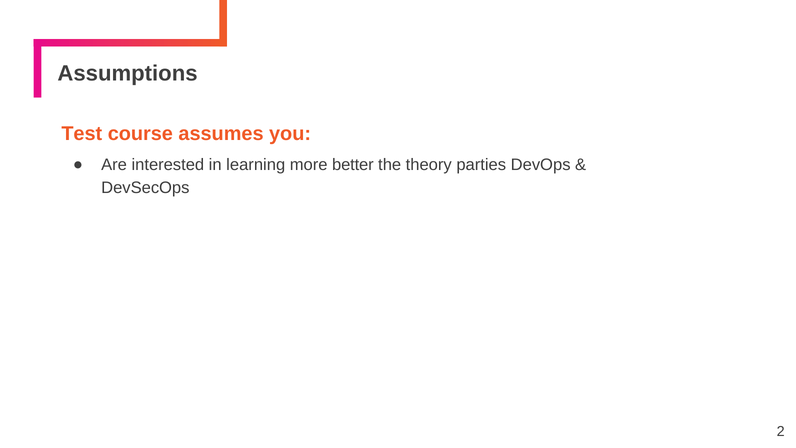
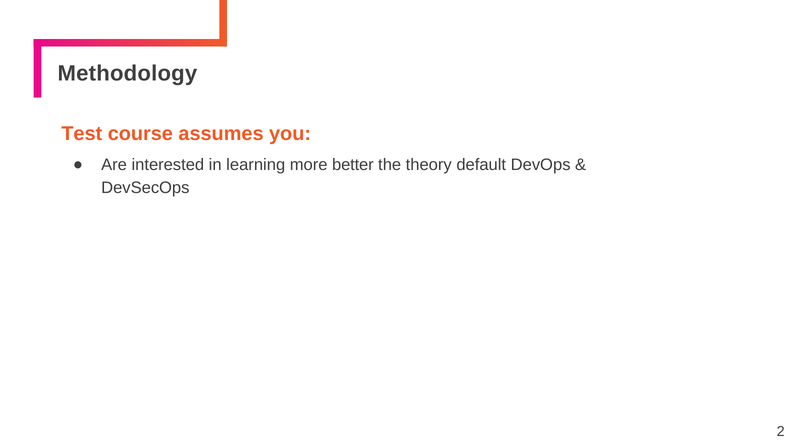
Assumptions: Assumptions -> Methodology (127, 73)
parties: parties -> default (481, 165)
